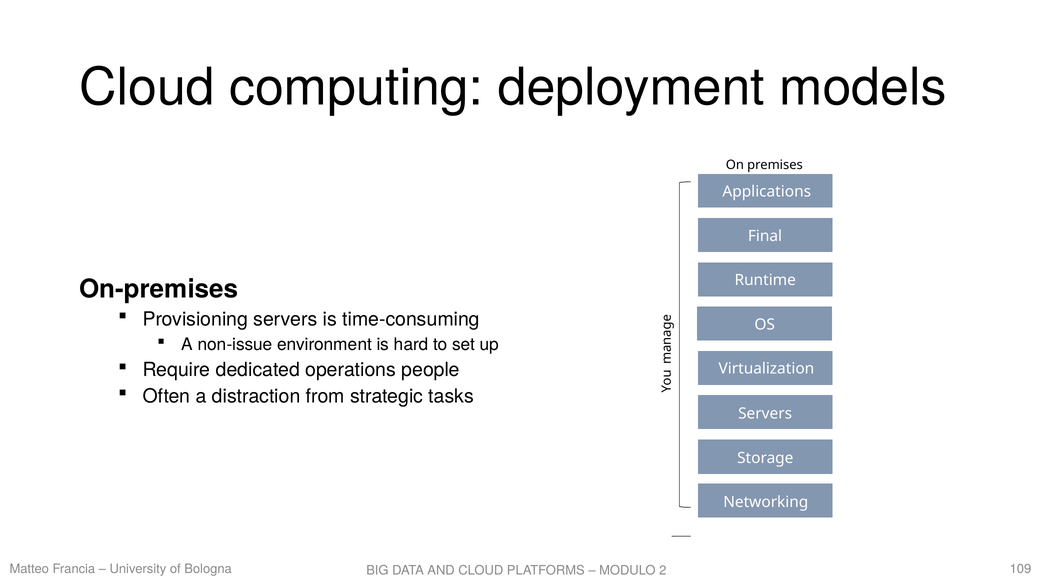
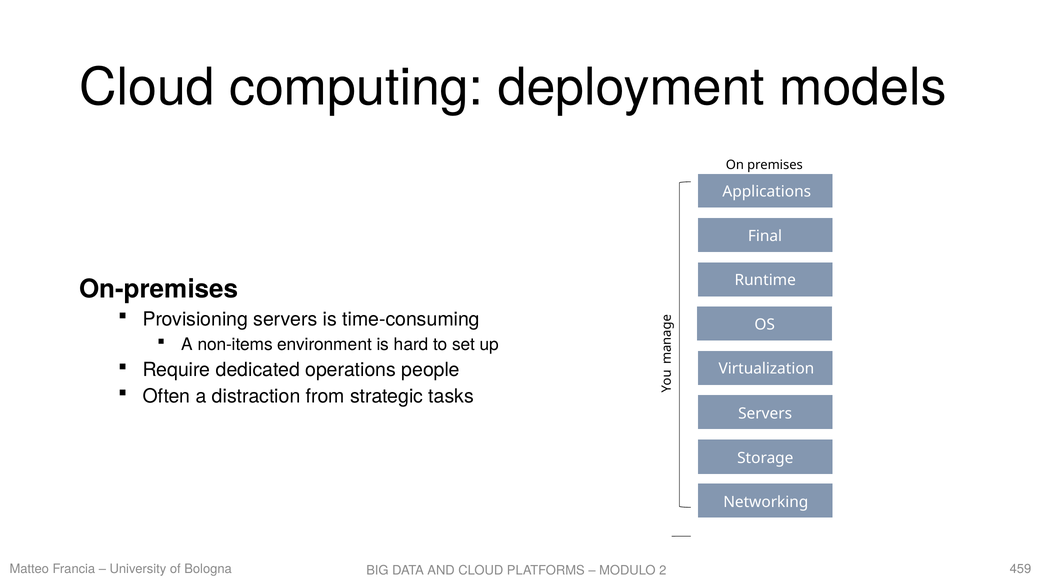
non-issue: non-issue -> non-items (235, 344)
109: 109 -> 459 (1020, 568)
